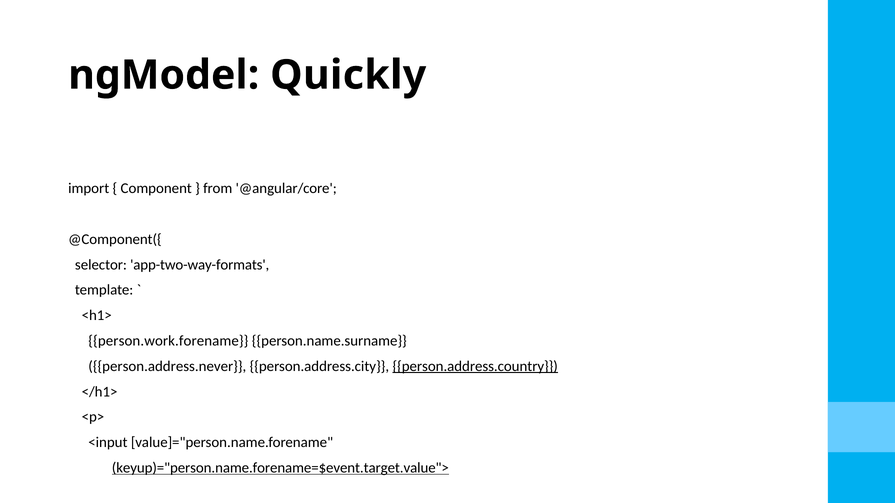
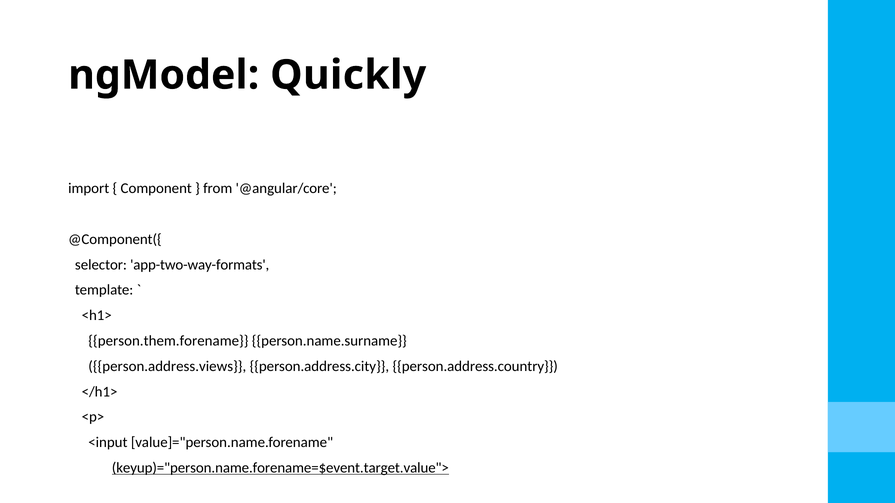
person.work.forename: person.work.forename -> person.them.forename (168, 341)
person.address.never: person.address.never -> person.address.views (167, 367)
person.address.country underline: present -> none (475, 367)
